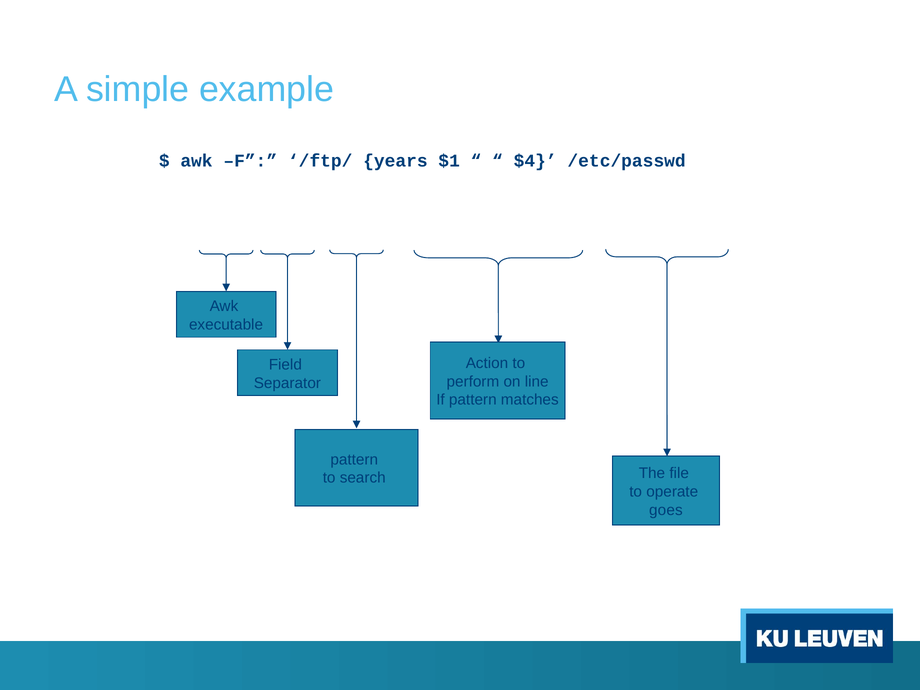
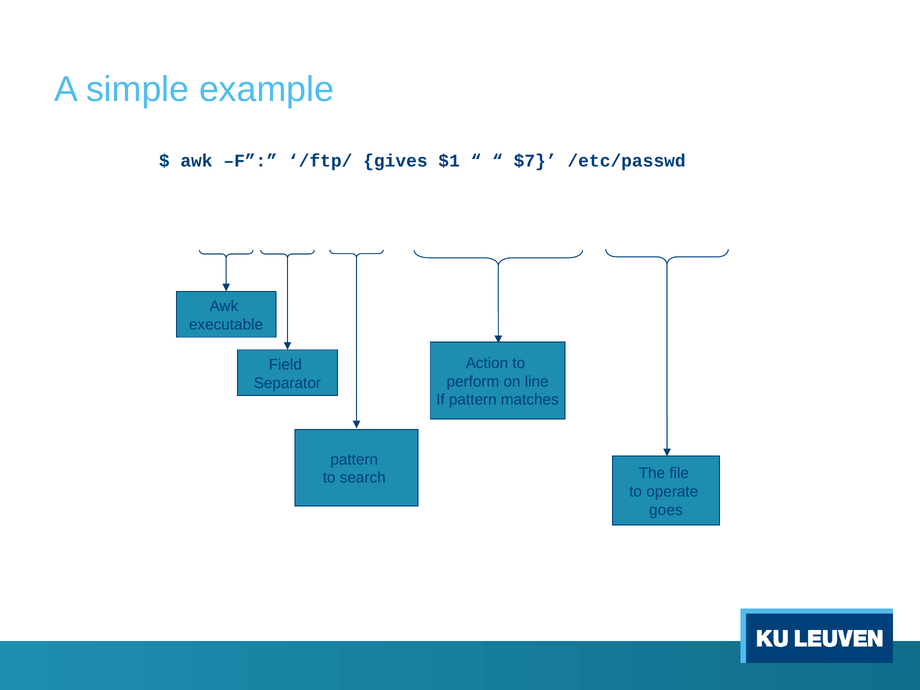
years: years -> gives (395, 161)
$4: $4 -> $7 (535, 161)
